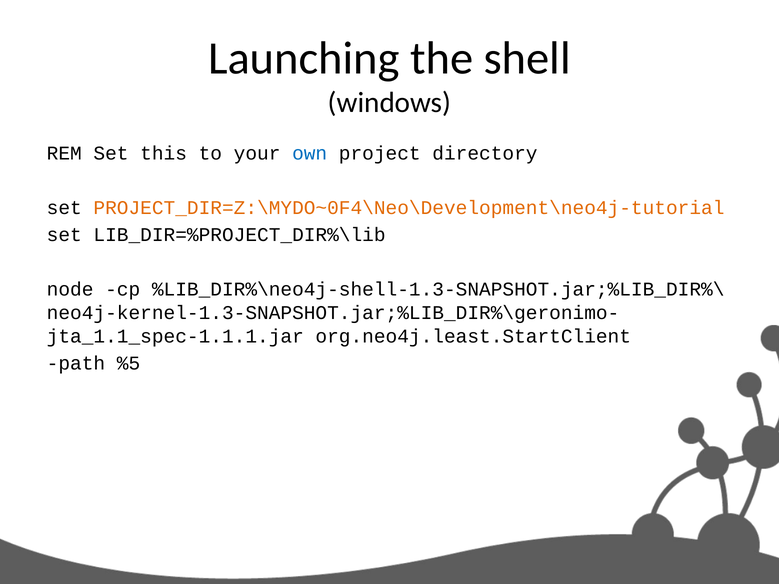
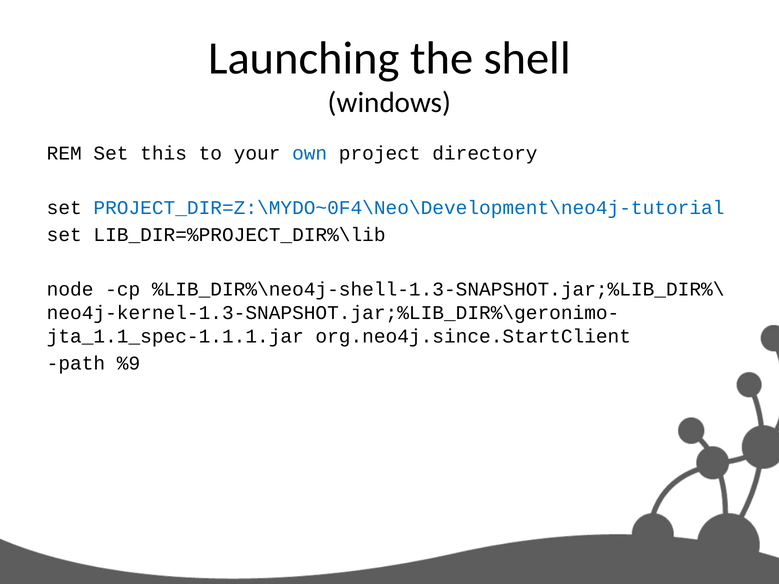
PROJECT_DIR=Z:\MYDO~0F4\Neo\Development\neo4j-tutorial colour: orange -> blue (409, 208)
org.neo4j.least.StartClient: org.neo4j.least.StartClient -> org.neo4j.since.StartClient (473, 336)
%5: %5 -> %9 (129, 364)
